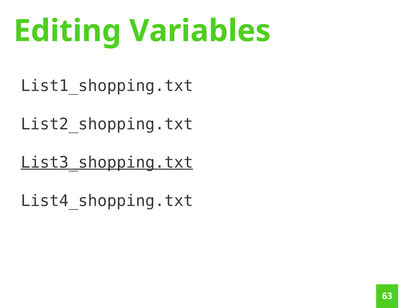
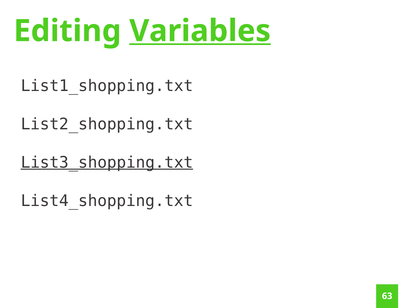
Variables underline: none -> present (200, 31)
